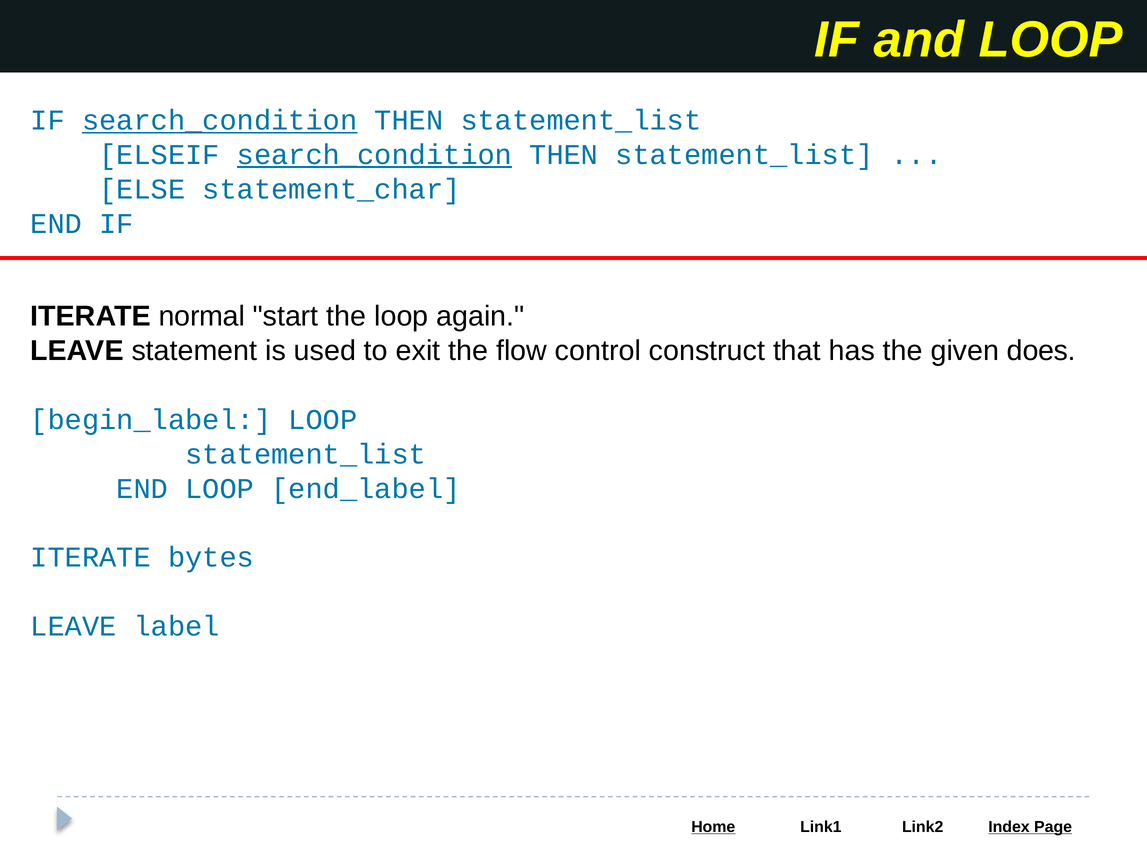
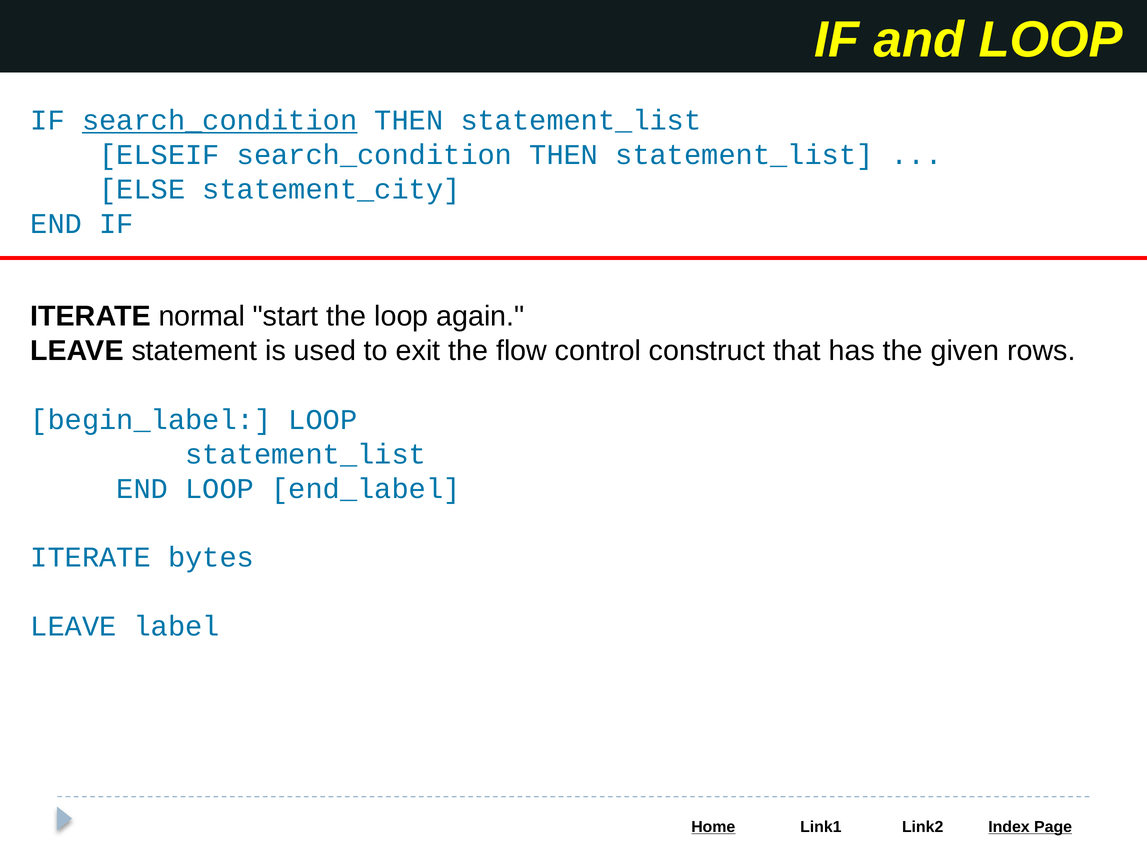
search_condition underline: present -> none (374, 155)
statement_char: statement_char -> statement_city (331, 189)
does: does -> rows (1041, 351)
